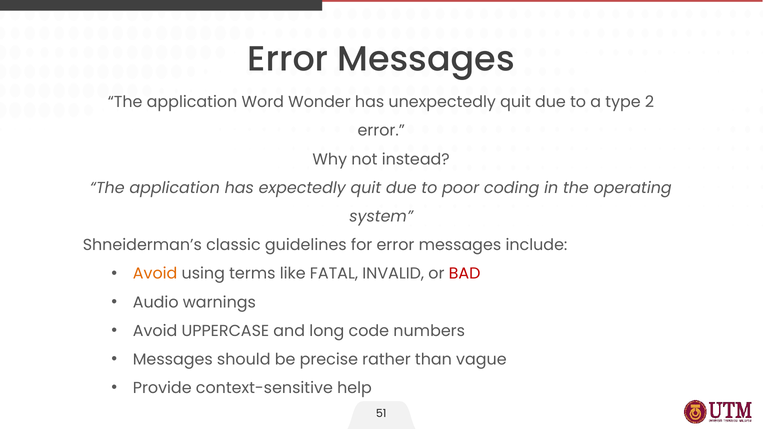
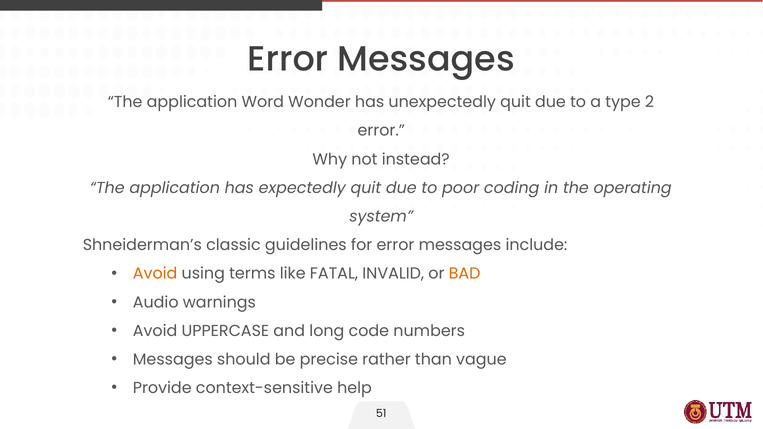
BAD colour: red -> orange (465, 274)
